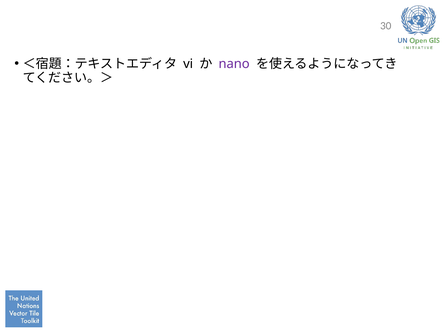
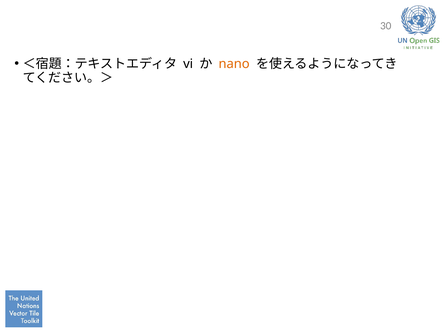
nano colour: purple -> orange (234, 64)
